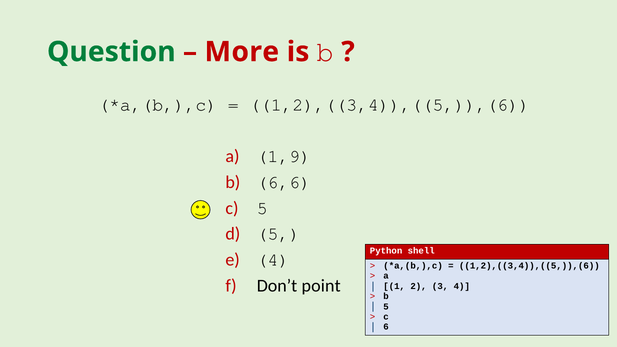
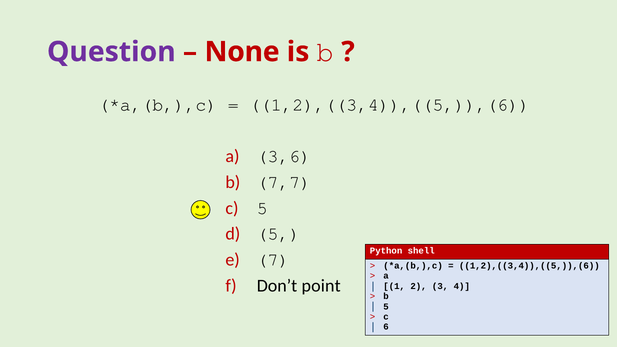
Question colour: green -> purple (111, 52)
More: More -> None (242, 52)
1,9: 1,9 -> 3,6 (284, 156)
6,6: 6,6 -> 7,7 (284, 182)
4: 4 -> 7 (273, 260)
